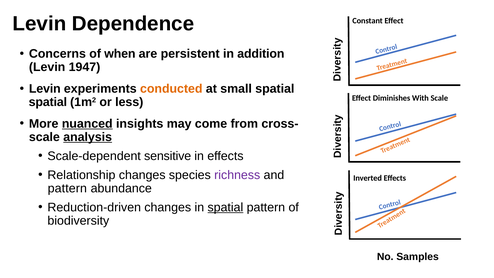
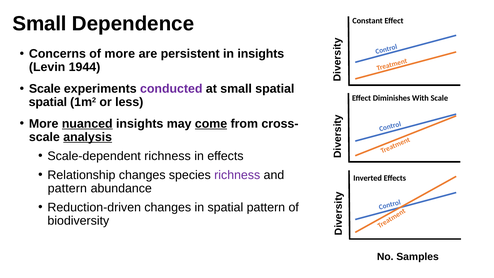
Levin: Levin -> Small (40, 24)
of when: when -> more (120, 54)
in addition: addition -> insights (261, 54)
1947: 1947 -> 1944 (85, 67)
Levin: Levin -> Scale (45, 89)
conducted colour: orange -> purple (171, 89)
come underline: none -> present (211, 124)
Scale-dependent sensitive: sensitive -> richness (168, 156)
spatial underline: present -> none (225, 207)
